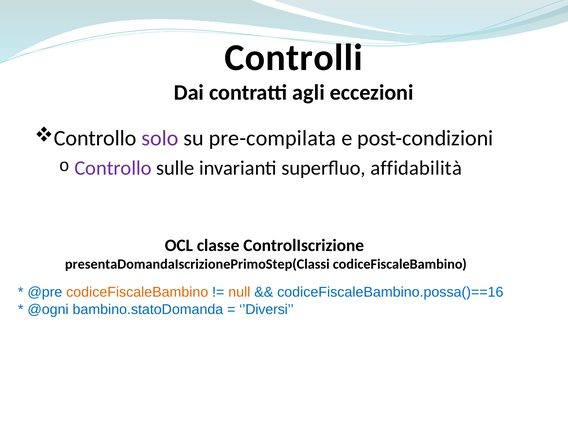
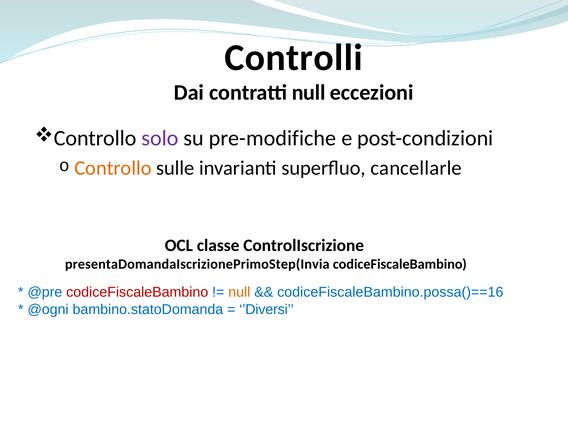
contratti agli: agli -> null (309, 93)
pre-compilata: pre-compilata -> pre-modifiche (272, 138)
Controllo colour: purple -> orange (113, 168)
affidabilità: affidabilità -> cancellarle (416, 168)
presentaDomandaIscrizionePrimoStep(Classi: presentaDomandaIscrizionePrimoStep(Classi -> presentaDomandaIscrizionePrimoStep(Invia (197, 264)
codiceFiscaleBambino colour: orange -> red (137, 292)
